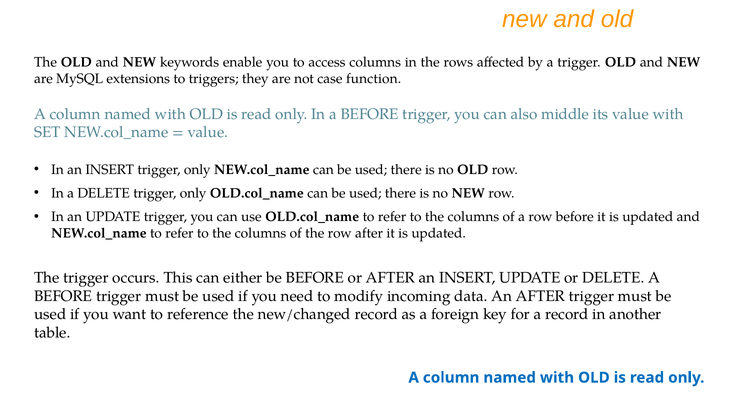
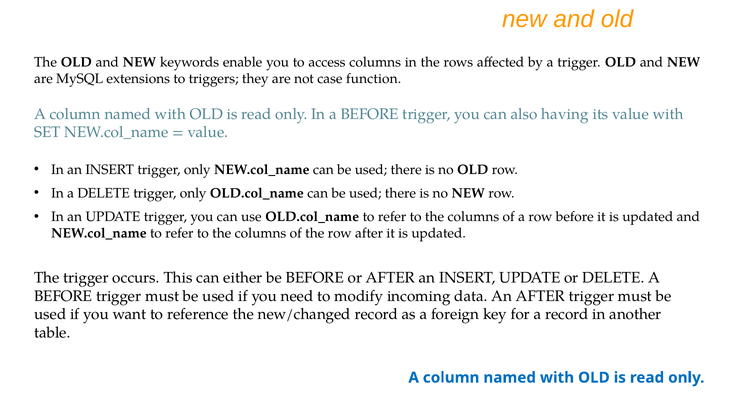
middle: middle -> having (565, 114)
